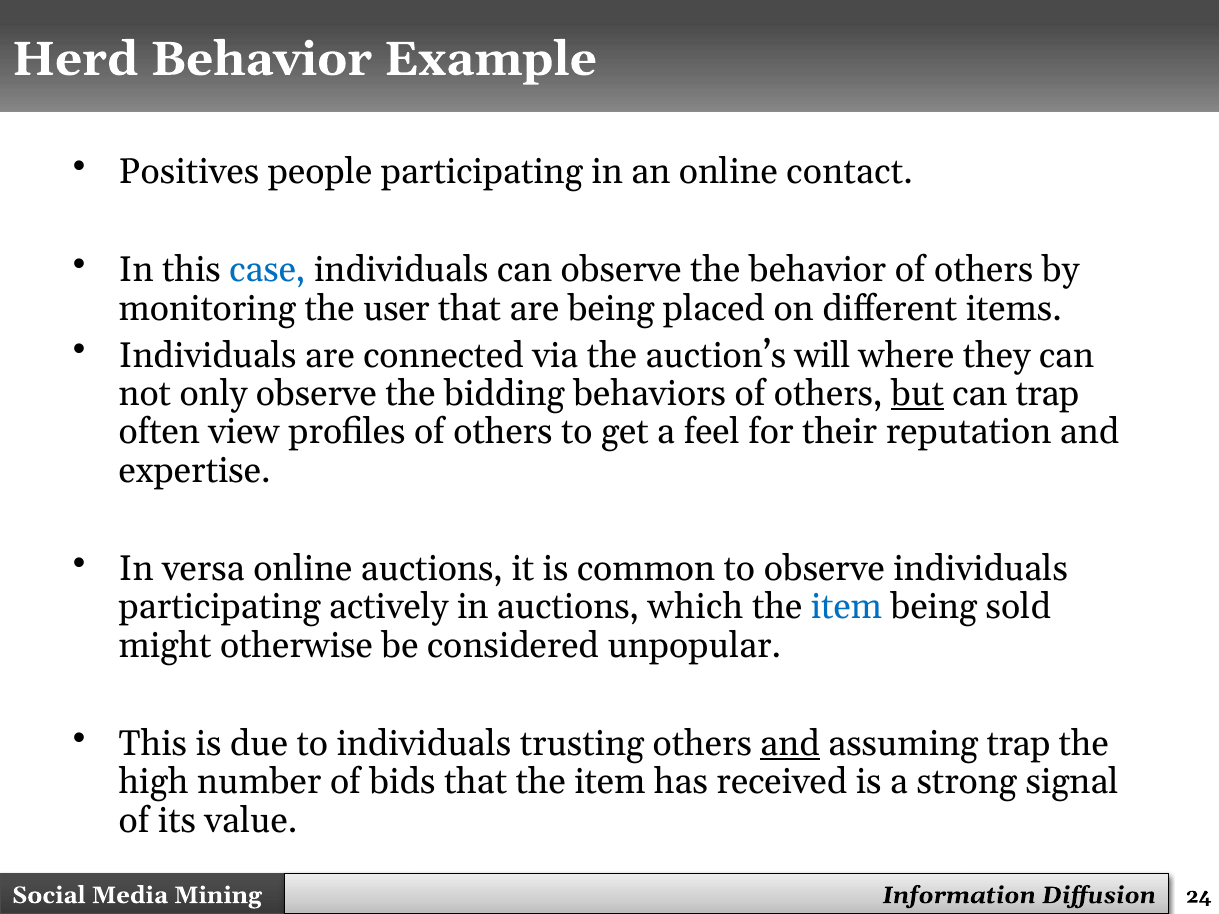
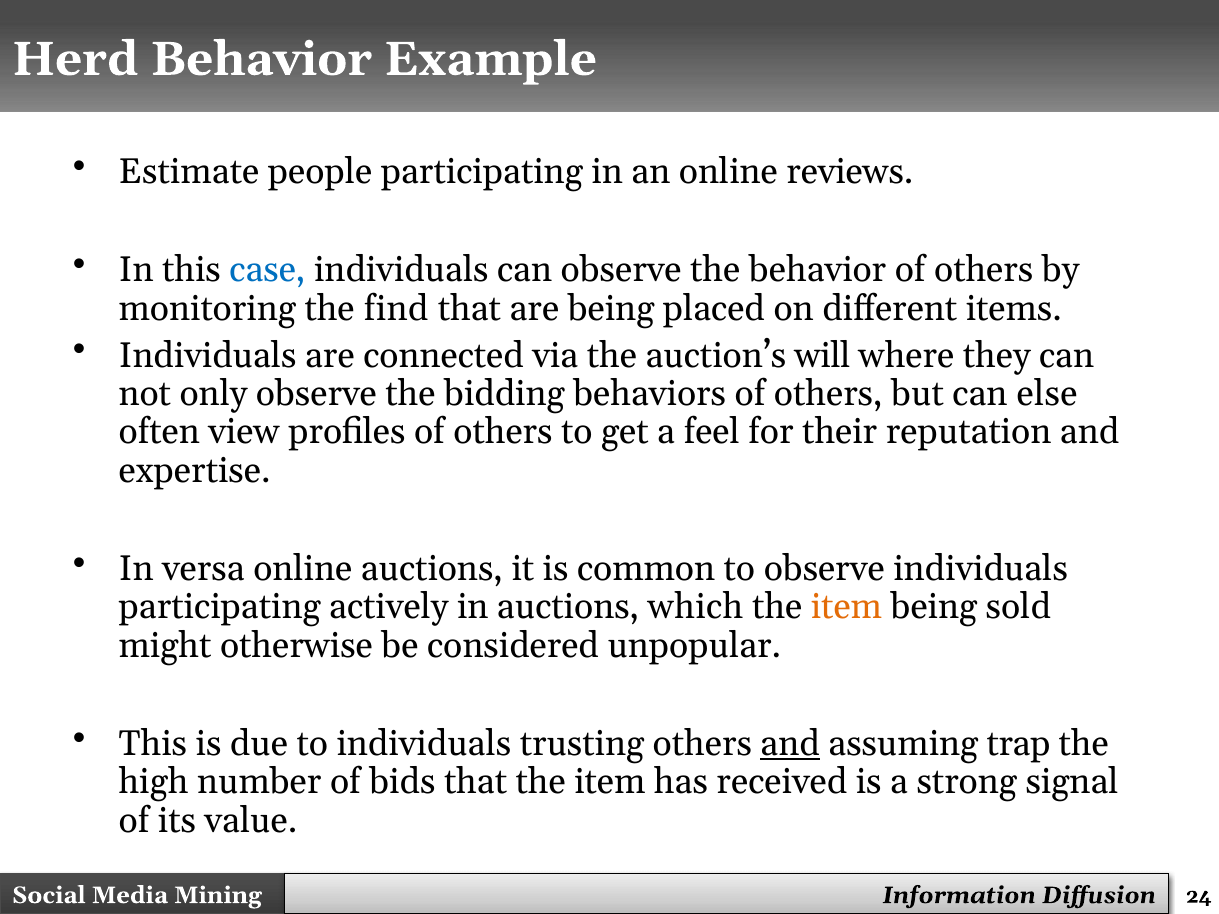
Positives: Positives -> Estimate (189, 172)
contact: contact -> reviews (850, 172)
user: user -> find (396, 309)
but underline: present -> none (918, 394)
can trap: trap -> else (1047, 394)
item colour: blue -> orange (846, 607)
